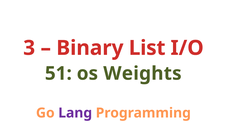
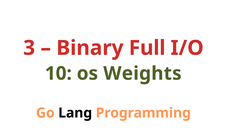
List: List -> Full (147, 48)
51: 51 -> 10 (58, 73)
Lang colour: purple -> black (75, 113)
